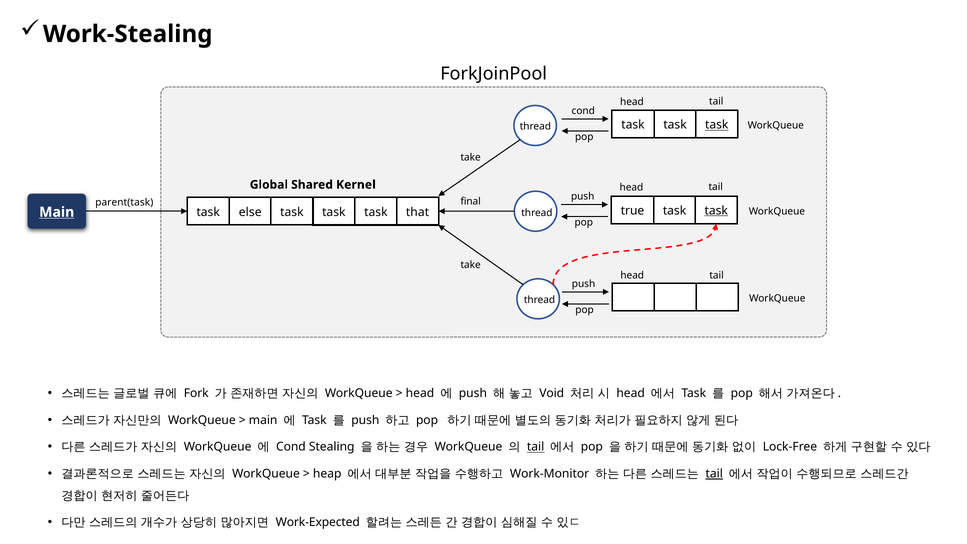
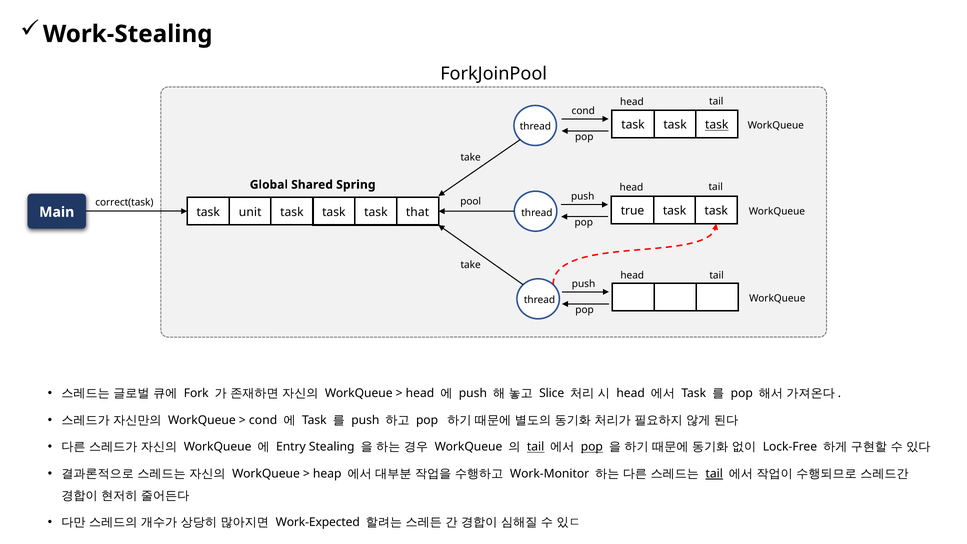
Kernel: Kernel -> Spring (356, 185)
final: final -> pool (471, 201)
parent(task: parent(task -> correct(task (124, 202)
task underline: present -> none (716, 211)
else: else -> unit (250, 212)
Main underline: present -> none (57, 212)
Void: Void -> Slice (552, 393)
main: main -> cond (263, 420)
Cond: Cond -> Entry (291, 447)
pop underline: none -> present (592, 447)
